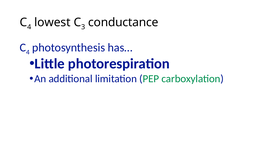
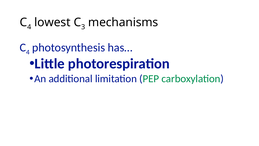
conductance: conductance -> mechanisms (123, 22)
